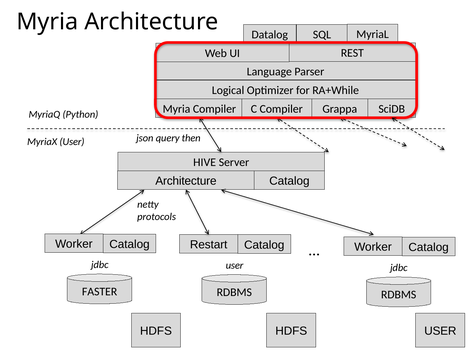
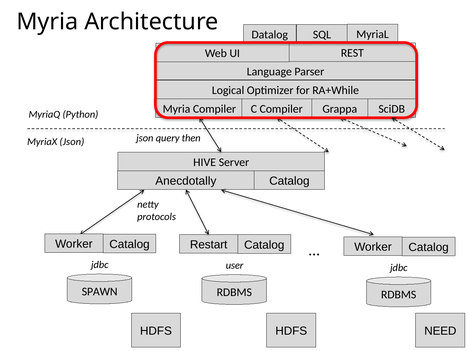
MyriaX User: User -> Json (72, 142)
Architecture: Architecture -> Anecdotally (186, 181)
FASTER: FASTER -> SPAWN (100, 292)
HDFS USER: USER -> NEED (440, 331)
